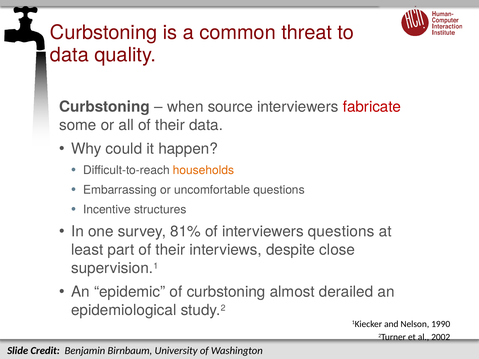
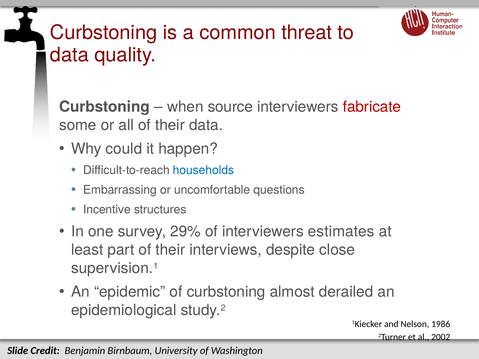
households colour: orange -> blue (204, 170)
81%: 81% -> 29% (186, 232)
interviewers questions: questions -> estimates (341, 232)
1990: 1990 -> 1986 (441, 324)
